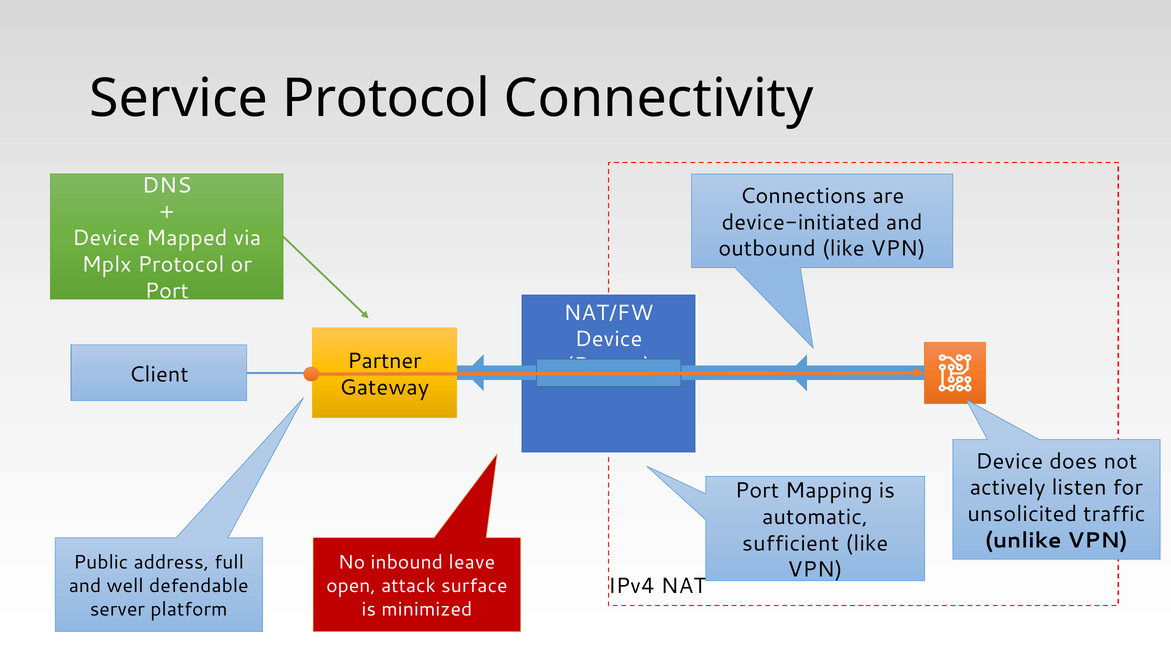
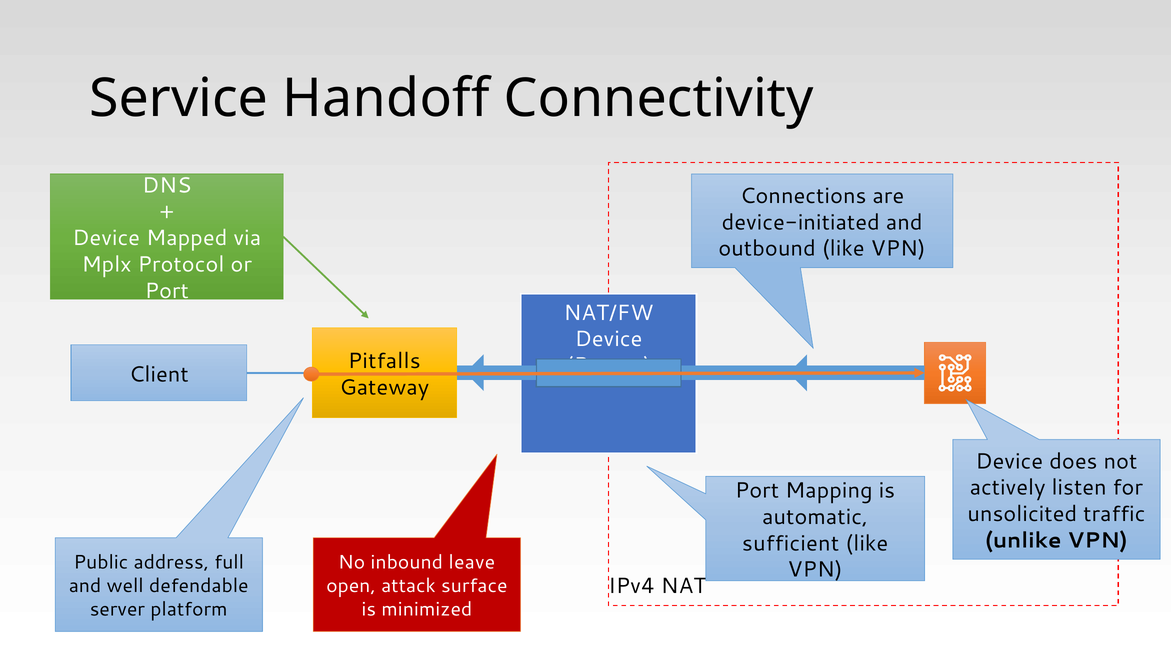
Service Protocol: Protocol -> Handoff (386, 98)
Partner: Partner -> Pitfalls (384, 361)
